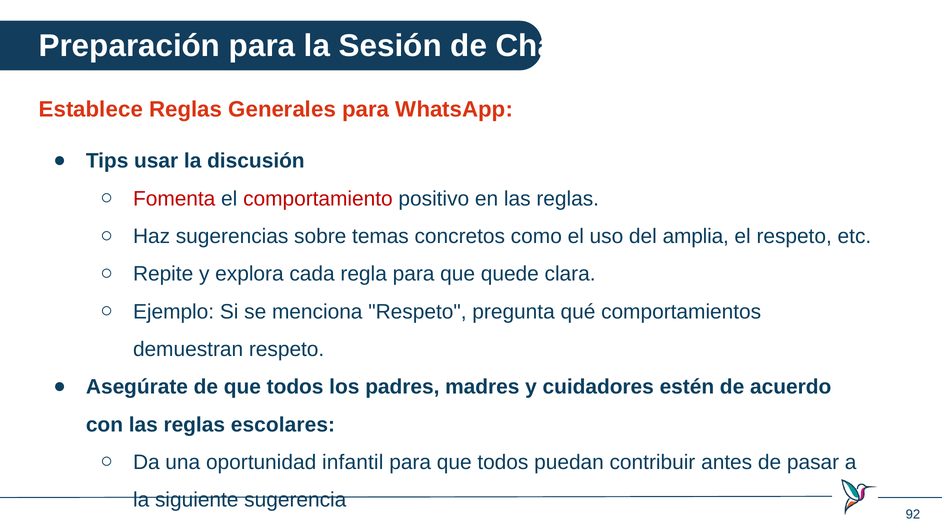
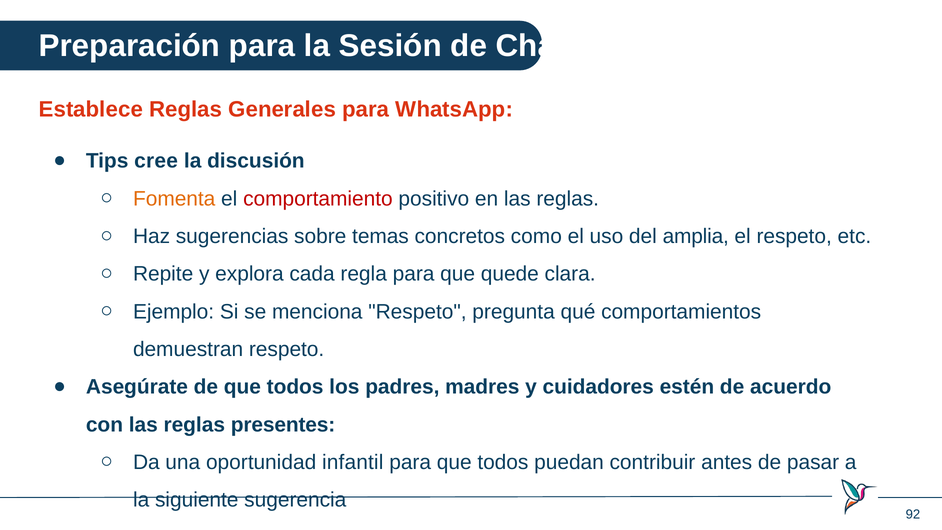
usar: usar -> cree (156, 161)
Fomenta colour: red -> orange (174, 199)
escolares: escolares -> presentes (283, 425)
